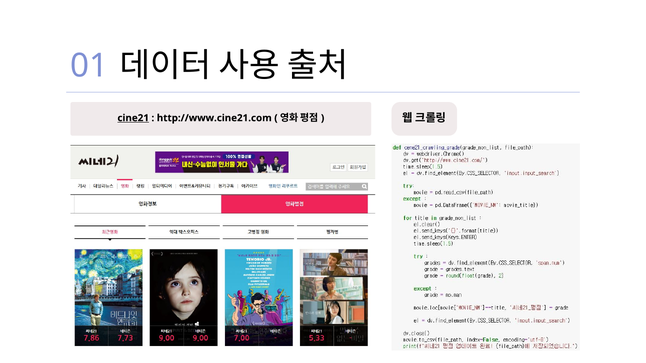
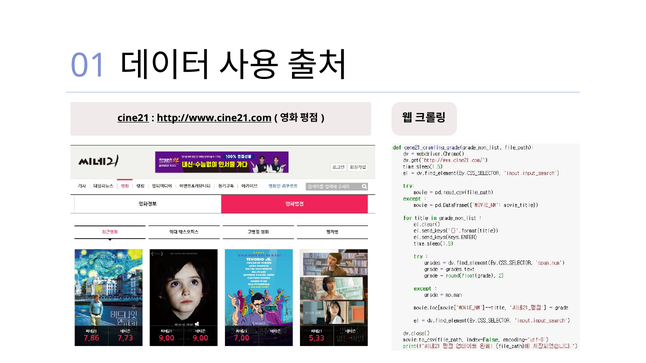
http://www.cine21.com underline: none -> present (214, 118)
